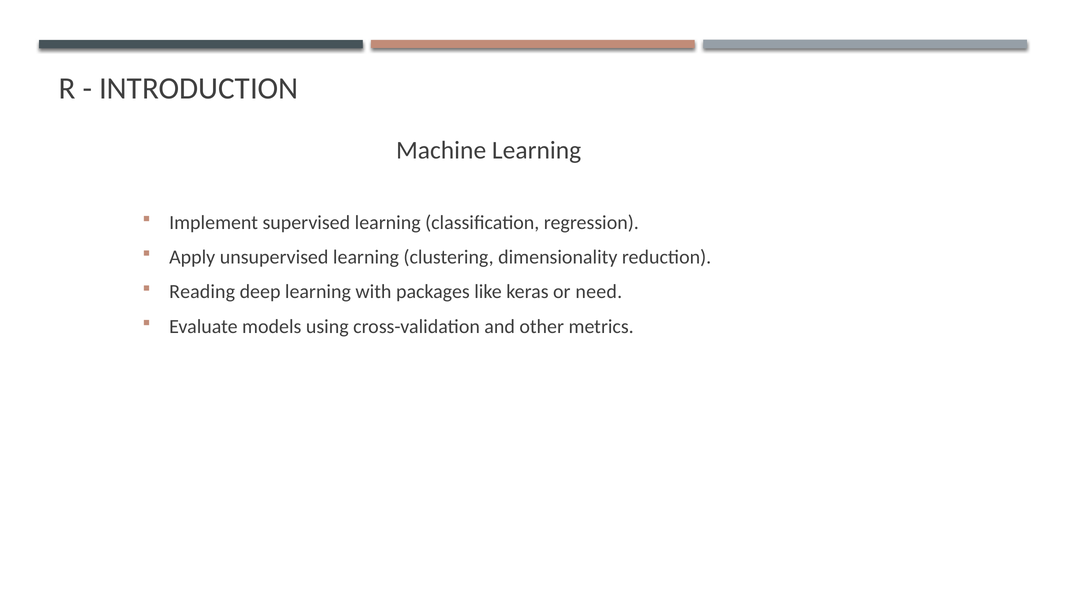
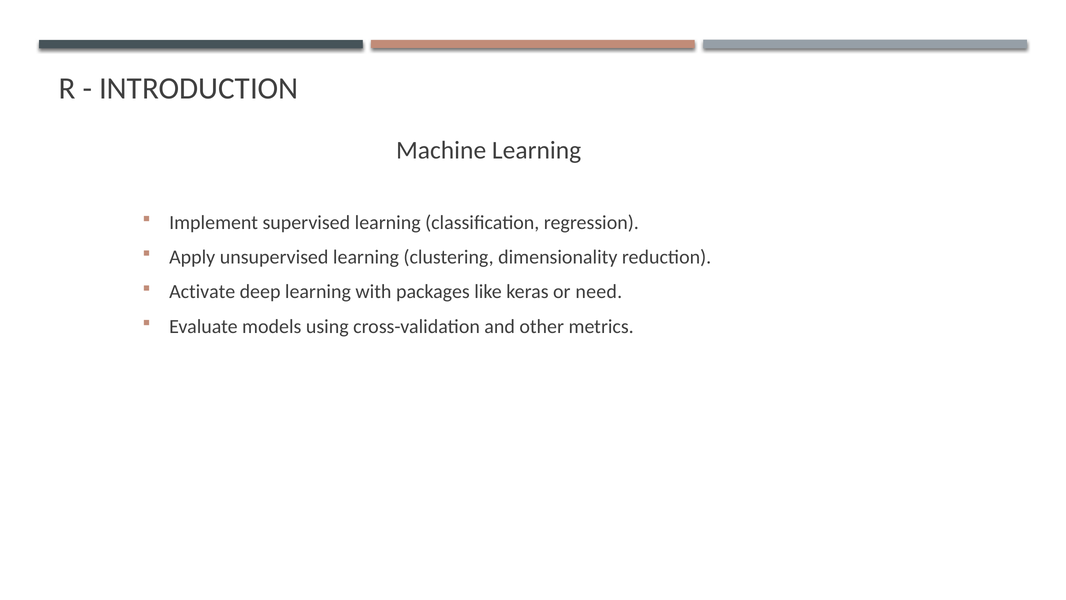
Reading: Reading -> Activate (202, 292)
